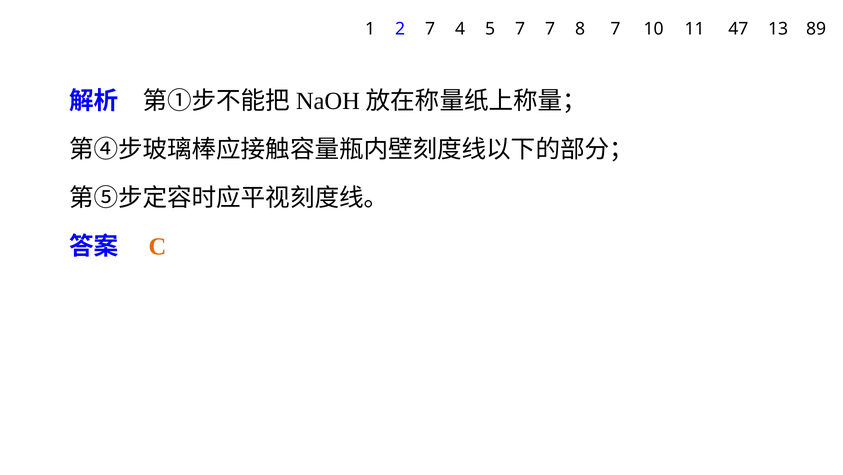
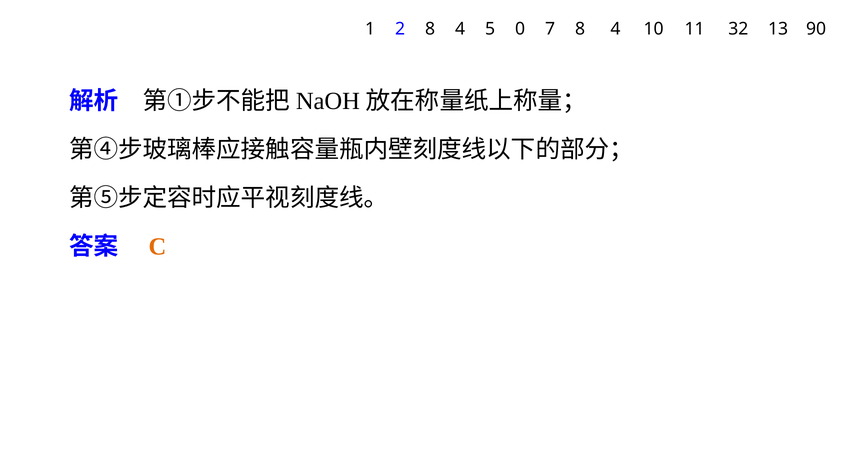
2 7: 7 -> 8 (430, 29)
5 7: 7 -> 0 (520, 29)
7 8 7: 7 -> 4 (615, 29)
47: 47 -> 32 (738, 29)
89: 89 -> 90 (816, 29)
